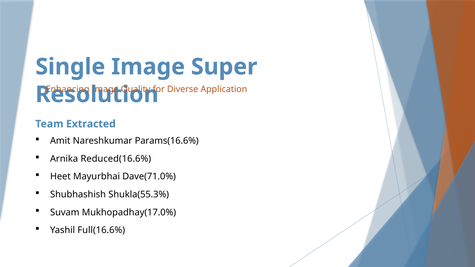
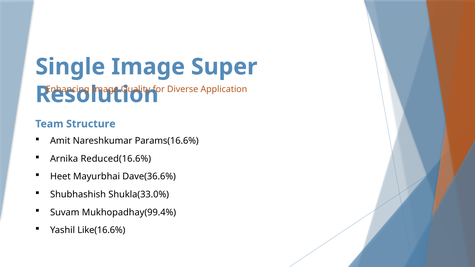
Extracted: Extracted -> Structure (91, 124)
Dave(71.0%: Dave(71.0% -> Dave(36.6% (149, 177)
Shukla(55.3%: Shukla(55.3% -> Shukla(33.0% (139, 195)
Mukhopadhay(17.0%: Mukhopadhay(17.0% -> Mukhopadhay(99.4% (129, 212)
Full(16.6%: Full(16.6% -> Like(16.6% (101, 230)
